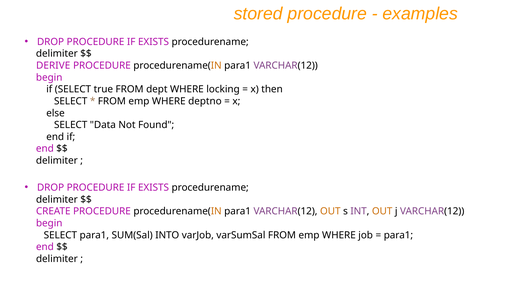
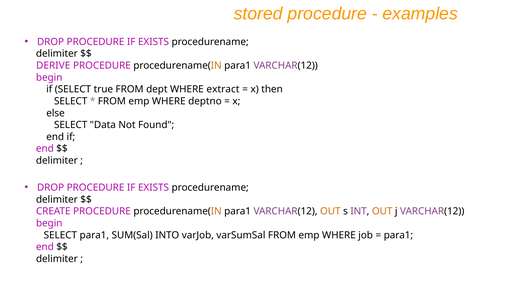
locking: locking -> extract (223, 89)
